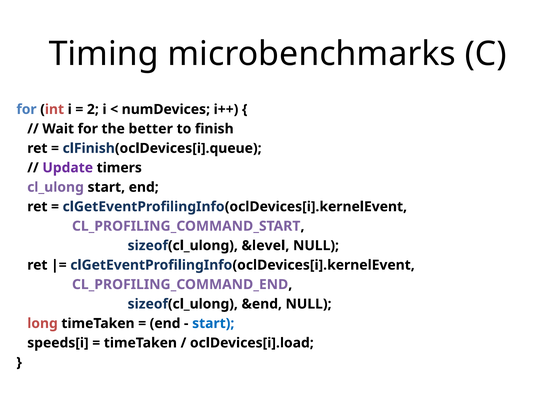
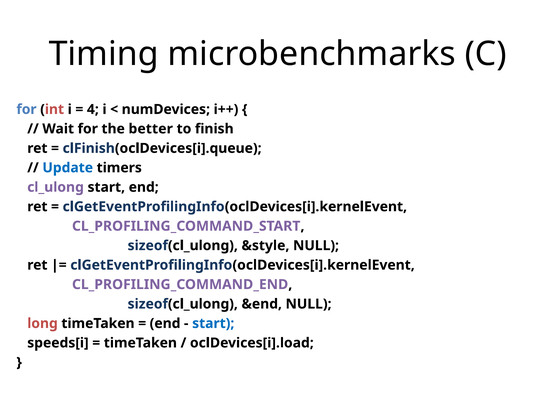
2: 2 -> 4 (93, 109)
Update colour: purple -> blue (68, 168)
&level: &level -> &style (265, 246)
